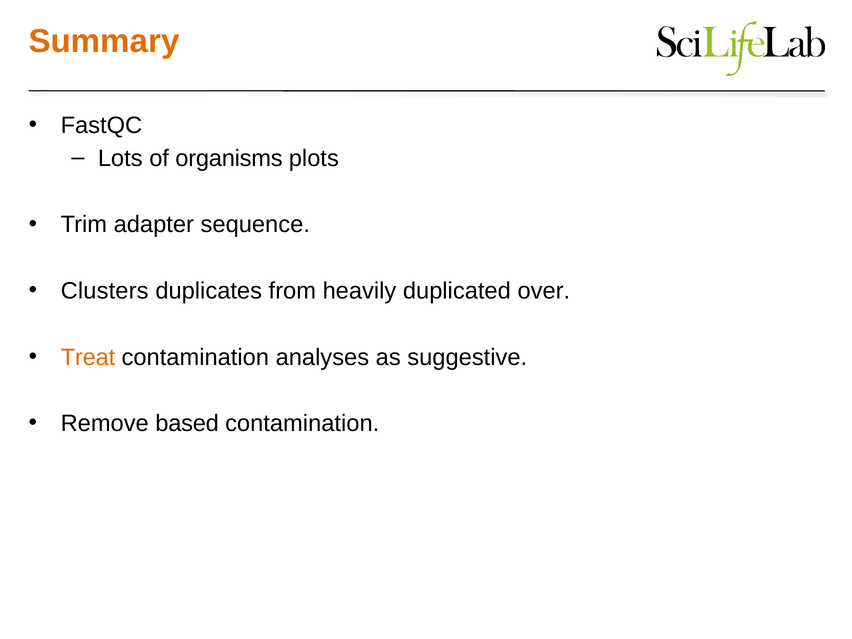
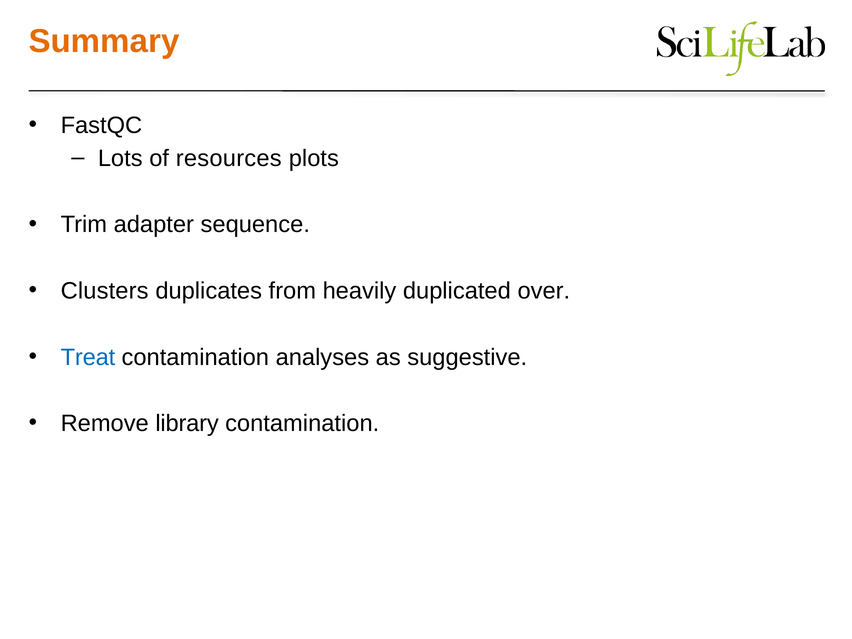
organisms: organisms -> resources (229, 158)
Treat colour: orange -> blue (88, 357)
based: based -> library (187, 424)
